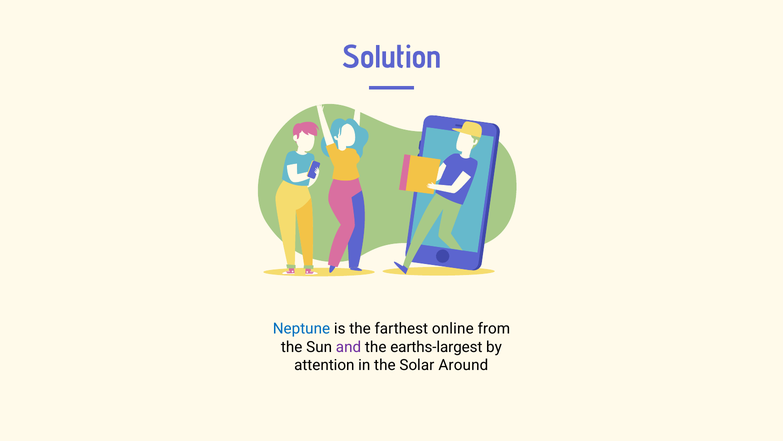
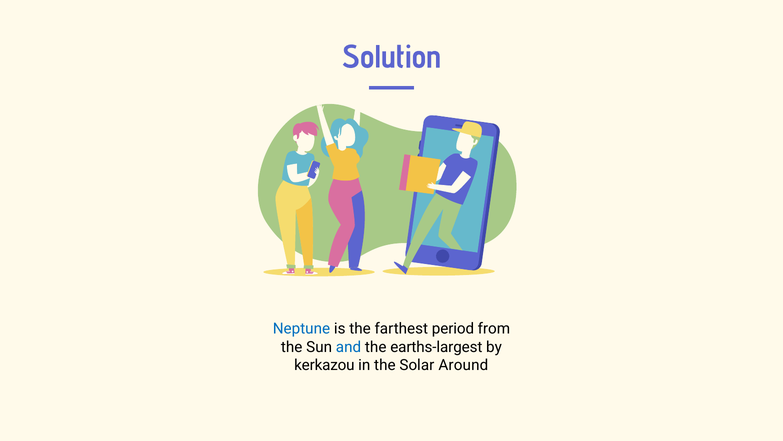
online: online -> period (453, 328)
and colour: purple -> blue (349, 347)
attention: attention -> kerkazou (324, 365)
